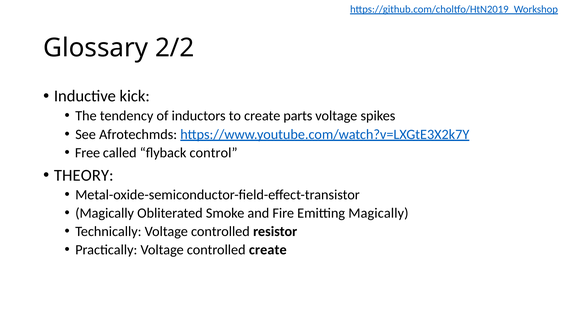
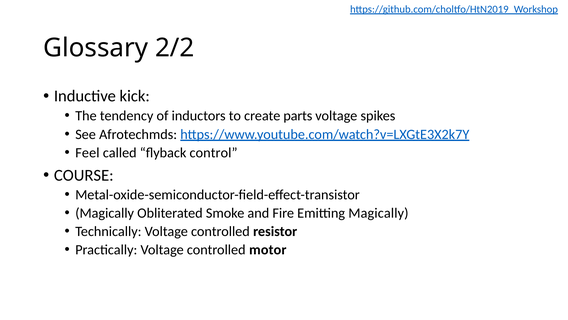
Free: Free -> Feel (87, 152)
THEORY: THEORY -> COURSE (84, 175)
controlled create: create -> motor (268, 249)
